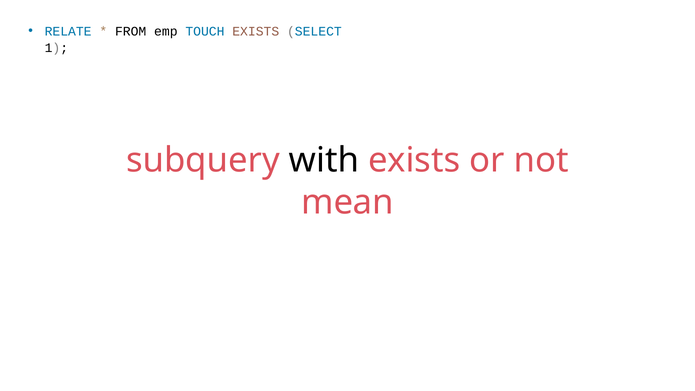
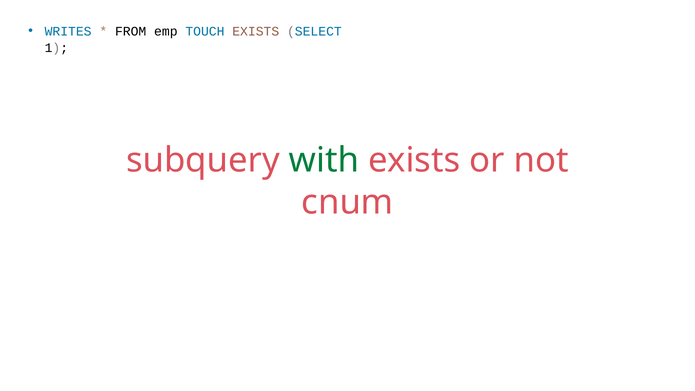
RELATE: RELATE -> WRITES (68, 31)
with colour: black -> green (324, 160)
mean: mean -> cnum (347, 202)
